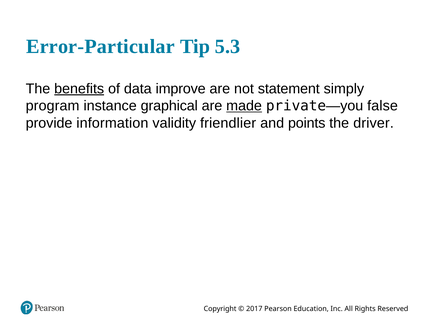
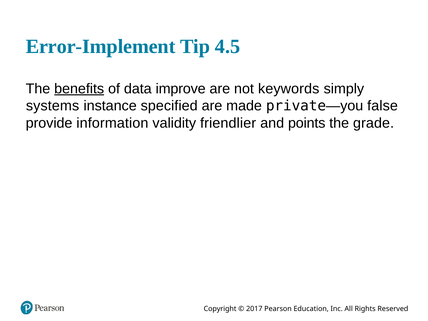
Error-Particular: Error-Particular -> Error-Implement (101, 46)
5.3: 5.3 -> 4.5 (228, 46)
statement: statement -> keywords (289, 89)
program: program -> systems (53, 106)
graphical: graphical -> specified (169, 106)
made underline: present -> none (244, 106)
driver: driver -> grade (374, 123)
